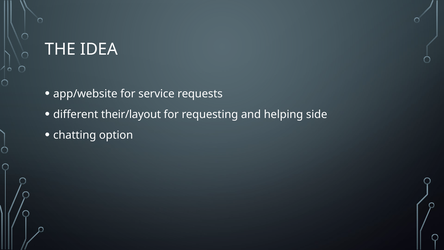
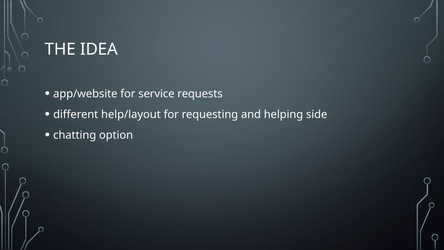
their/layout: their/layout -> help/layout (131, 114)
